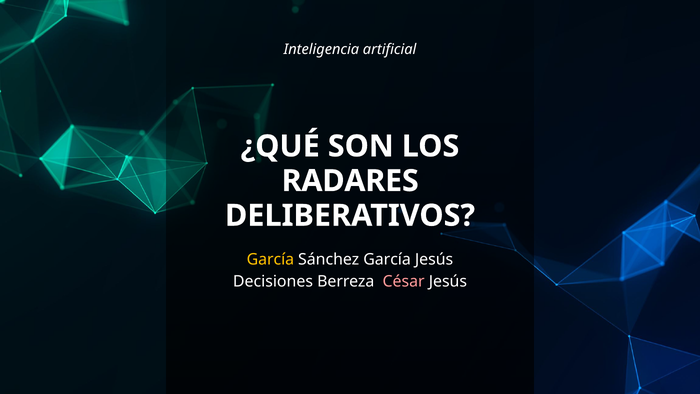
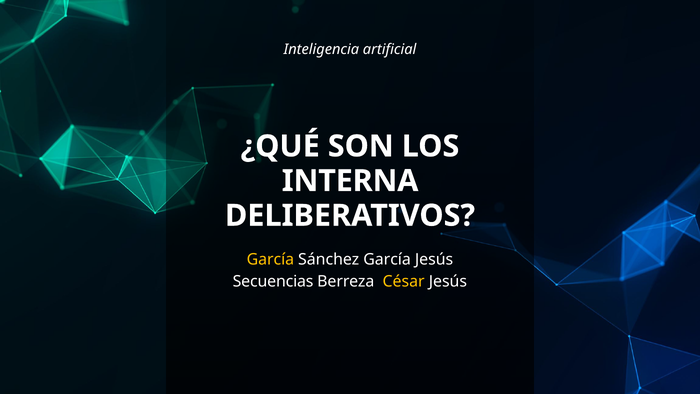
RADARES: RADARES -> INTERNA (350, 181)
Decisiones: Decisiones -> Secuencias (273, 282)
César colour: pink -> yellow (404, 282)
